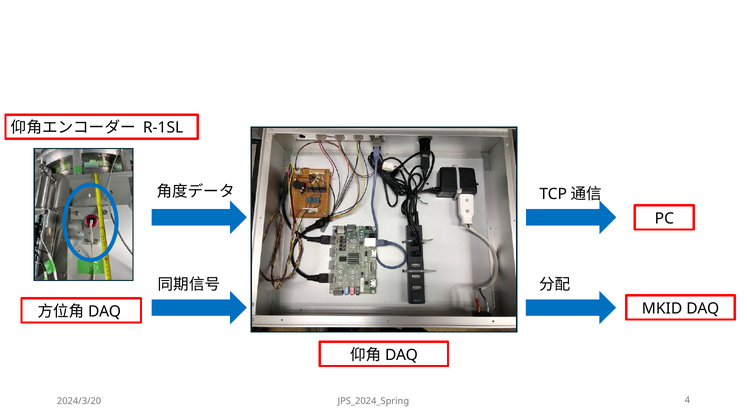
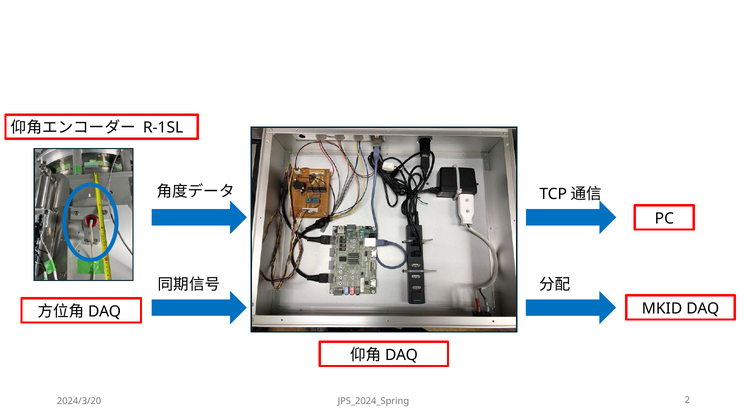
4: 4 -> 2 (687, 401)
